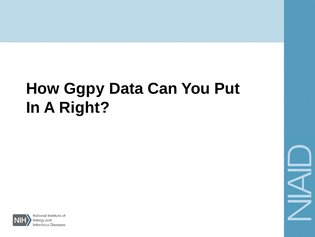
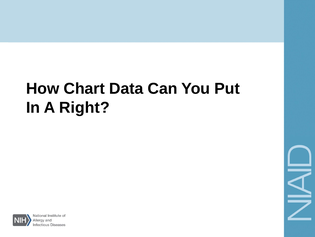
Ggpy: Ggpy -> Chart (84, 88)
